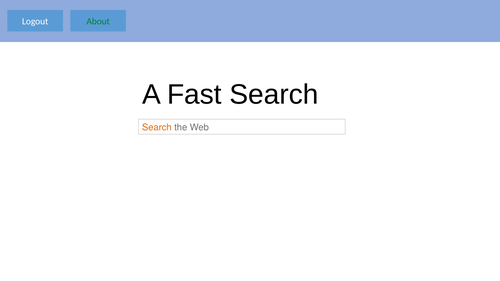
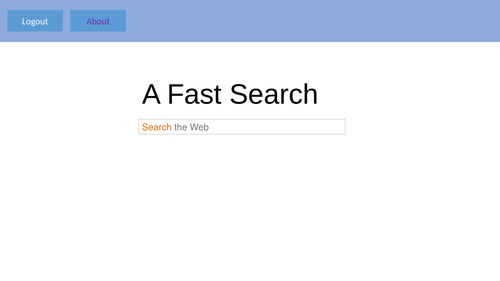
About colour: green -> purple (98, 21)
